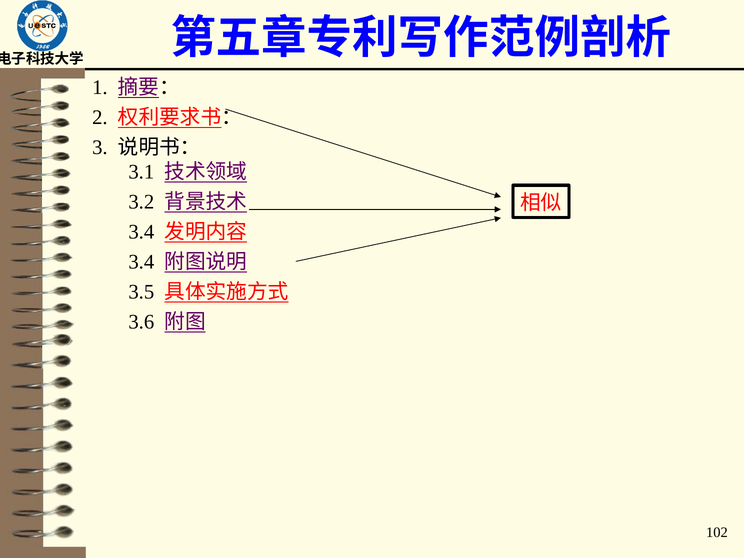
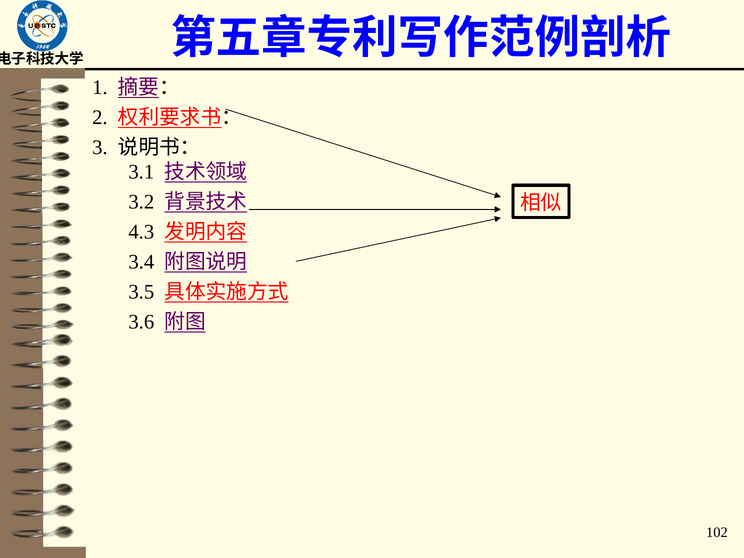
3.4: 3.4 -> 4.3 (141, 232)
